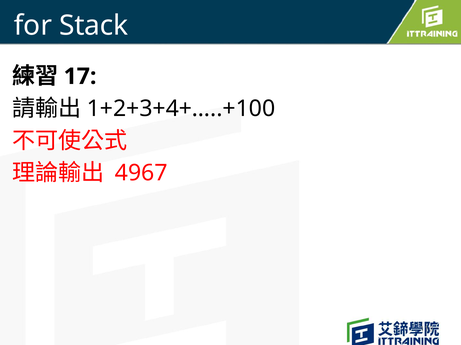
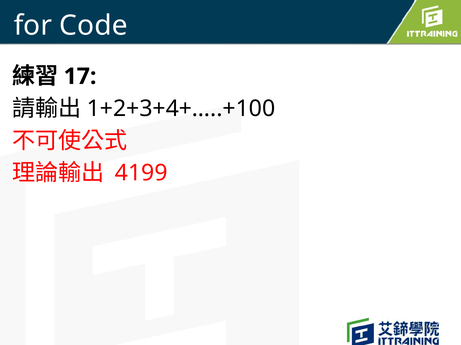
Stack: Stack -> Code (93, 26)
4967: 4967 -> 4199 (141, 173)
